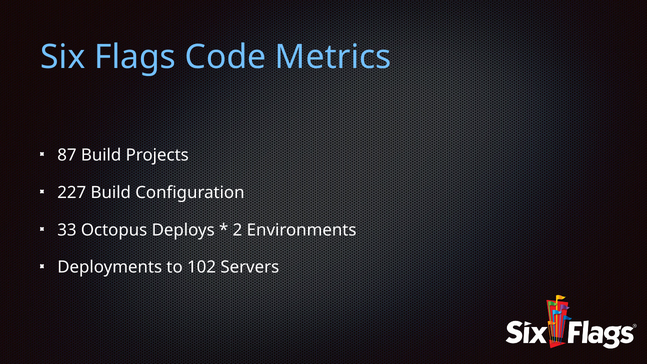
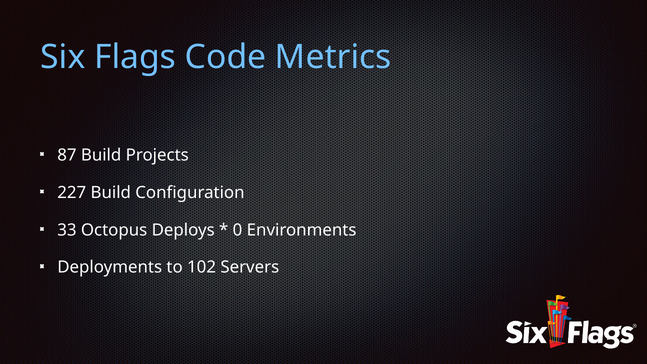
2: 2 -> 0 (238, 230)
